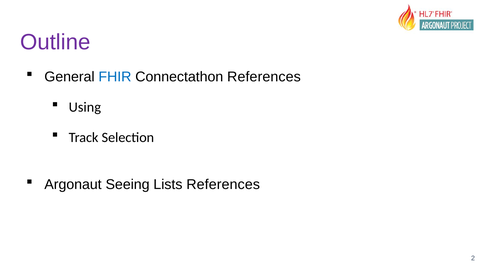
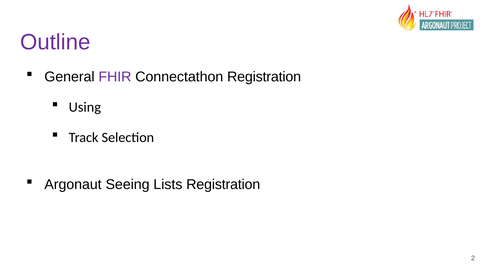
FHIR colour: blue -> purple (115, 77)
Connectathon References: References -> Registration (264, 77)
Lists References: References -> Registration (223, 184)
